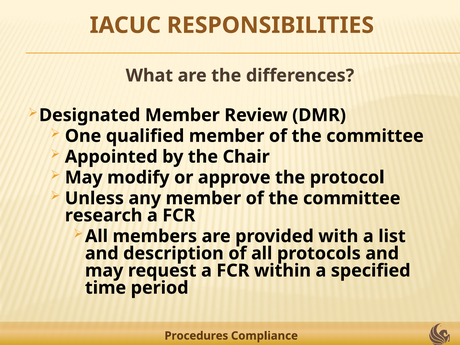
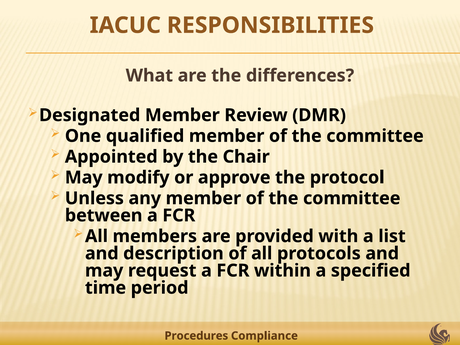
research: research -> between (104, 215)
